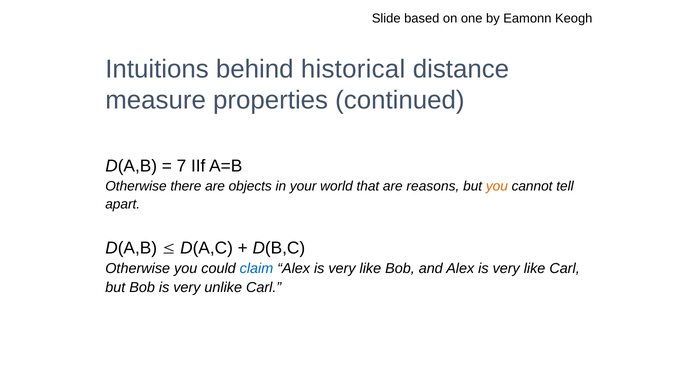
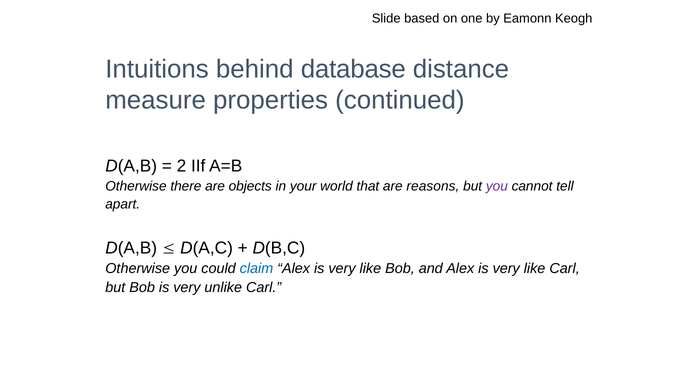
historical: historical -> database (353, 69)
7: 7 -> 2 (181, 166)
you colour: orange -> purple (497, 187)
